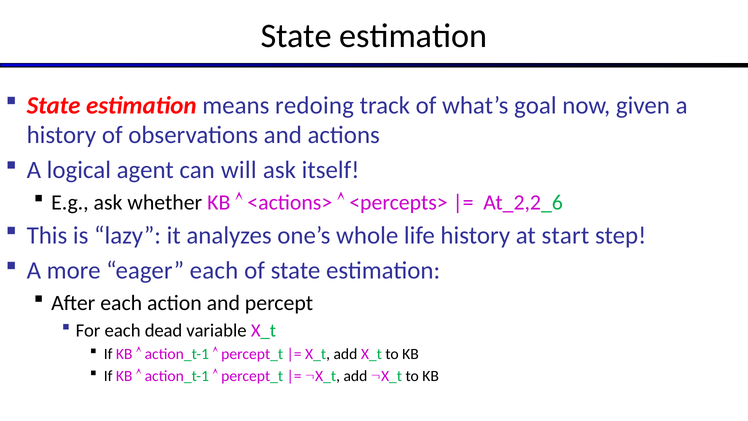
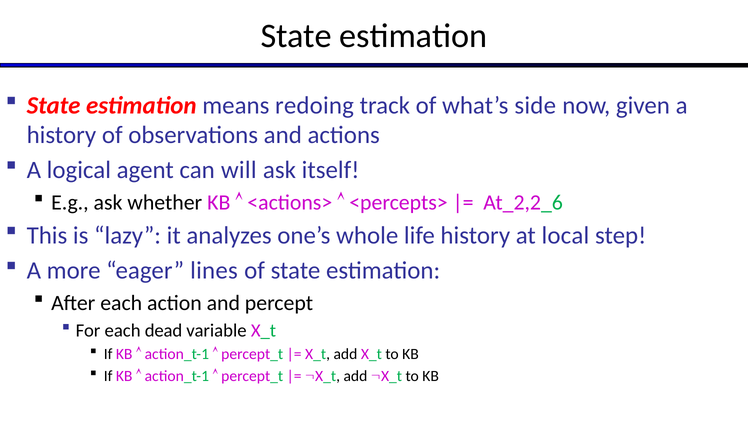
goal: goal -> side (535, 105)
start: start -> local (565, 236)
eager each: each -> lines (214, 270)
